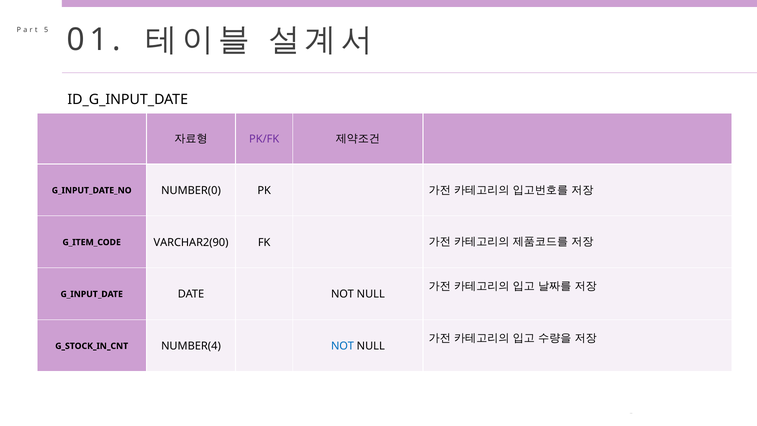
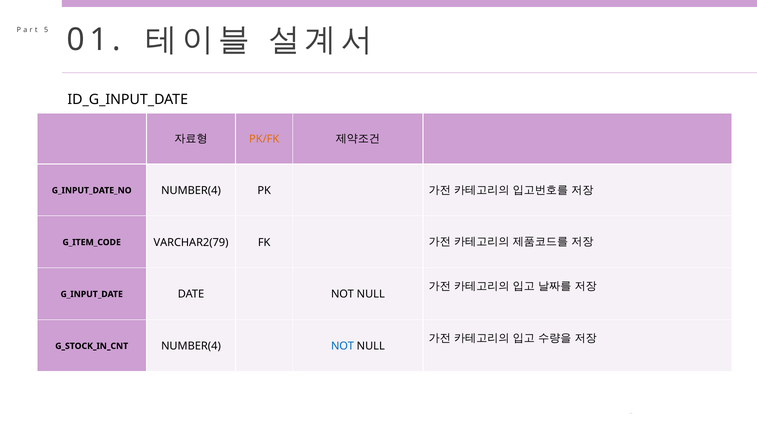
PK/FK colour: purple -> orange (264, 139)
NUMBER(0: NUMBER(0 -> NUMBER(4 (191, 191)
VARCHAR2(90: VARCHAR2(90 -> VARCHAR2(79 (191, 242)
